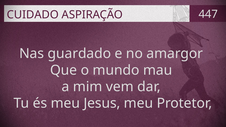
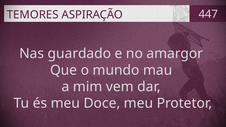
CUIDADO: CUIDADO -> TEMORES (33, 15)
Jesus: Jesus -> Doce (102, 103)
